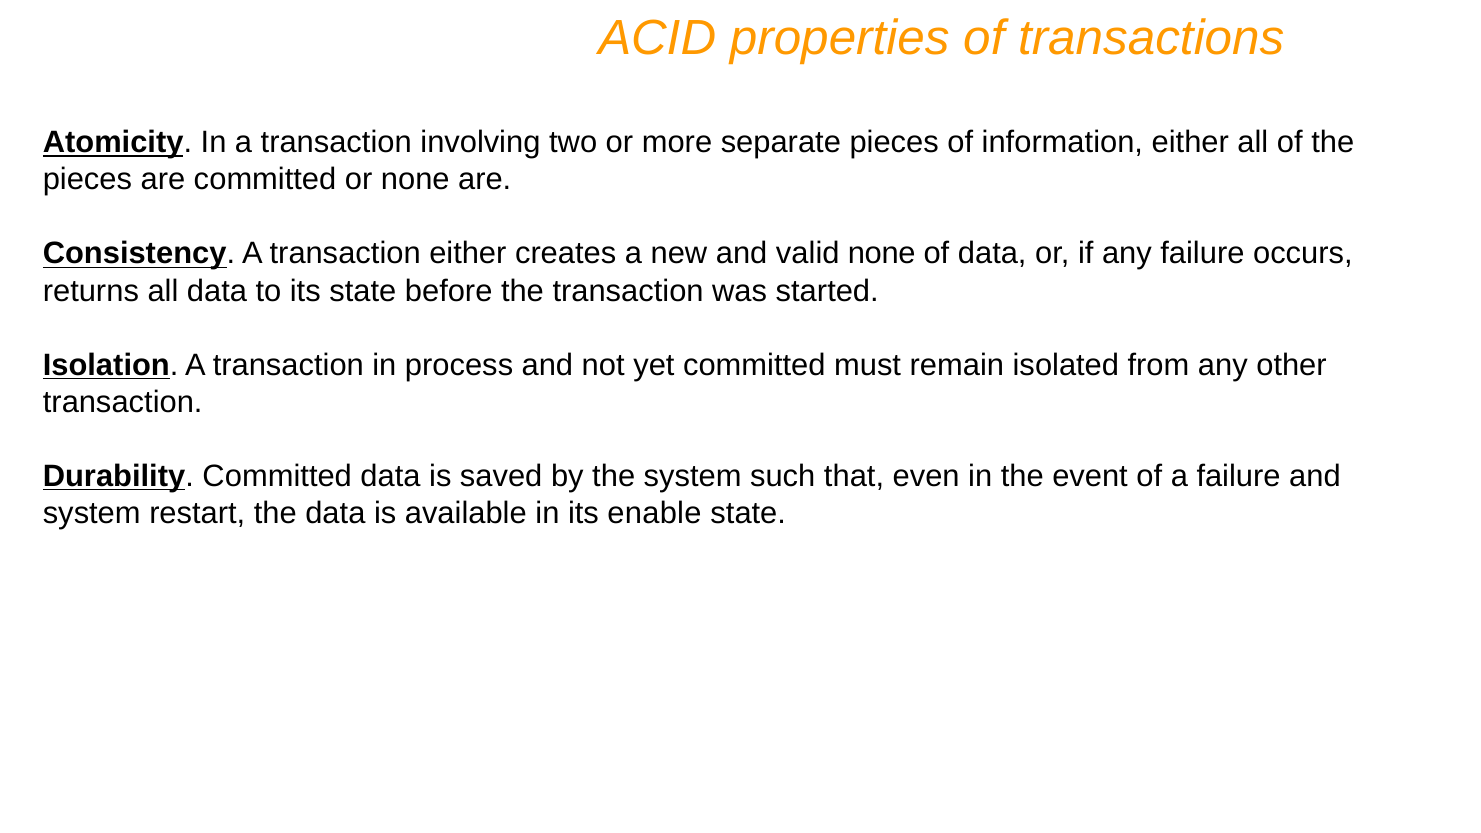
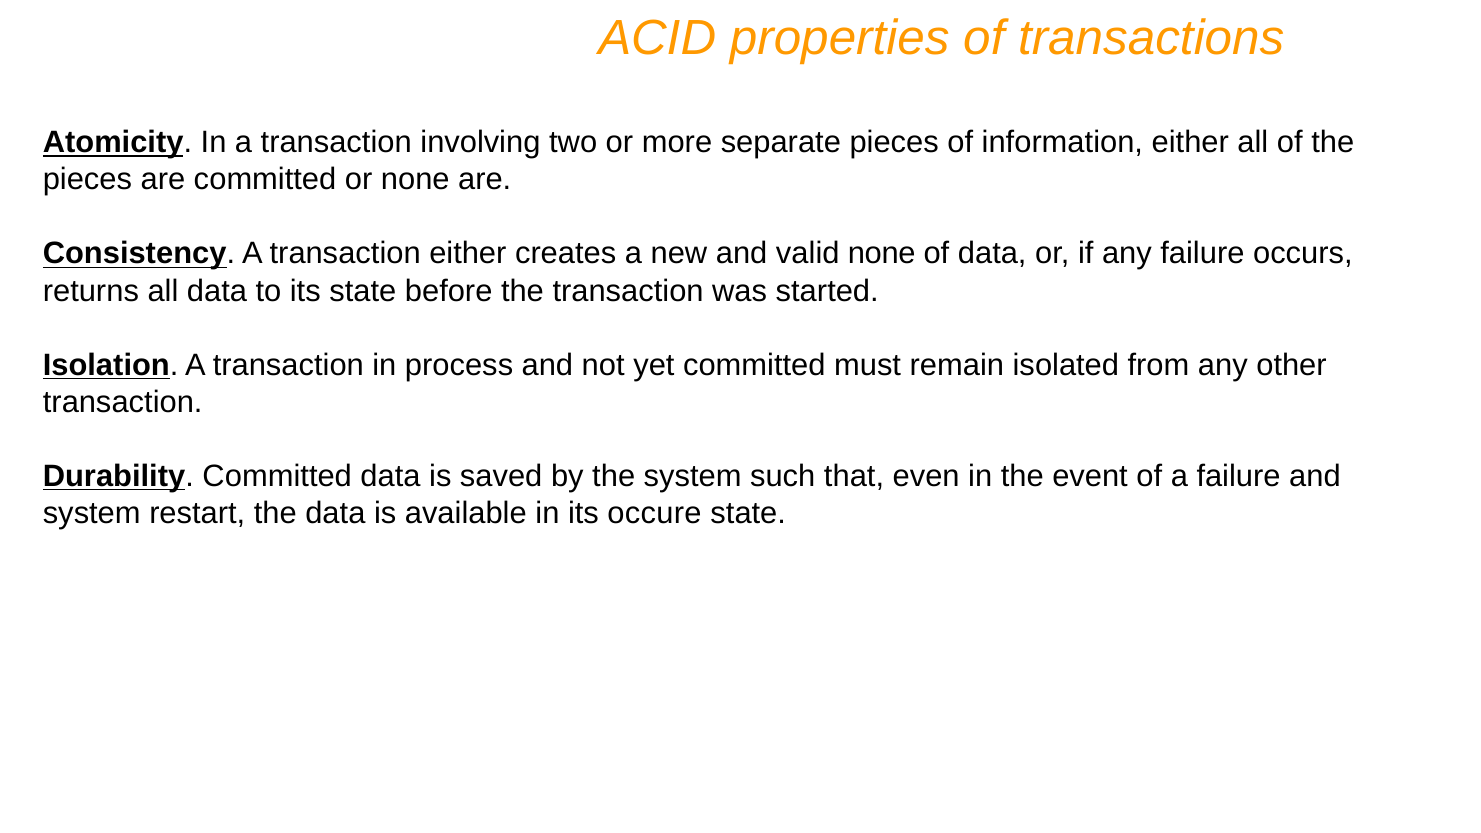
enable: enable -> occure (654, 513)
